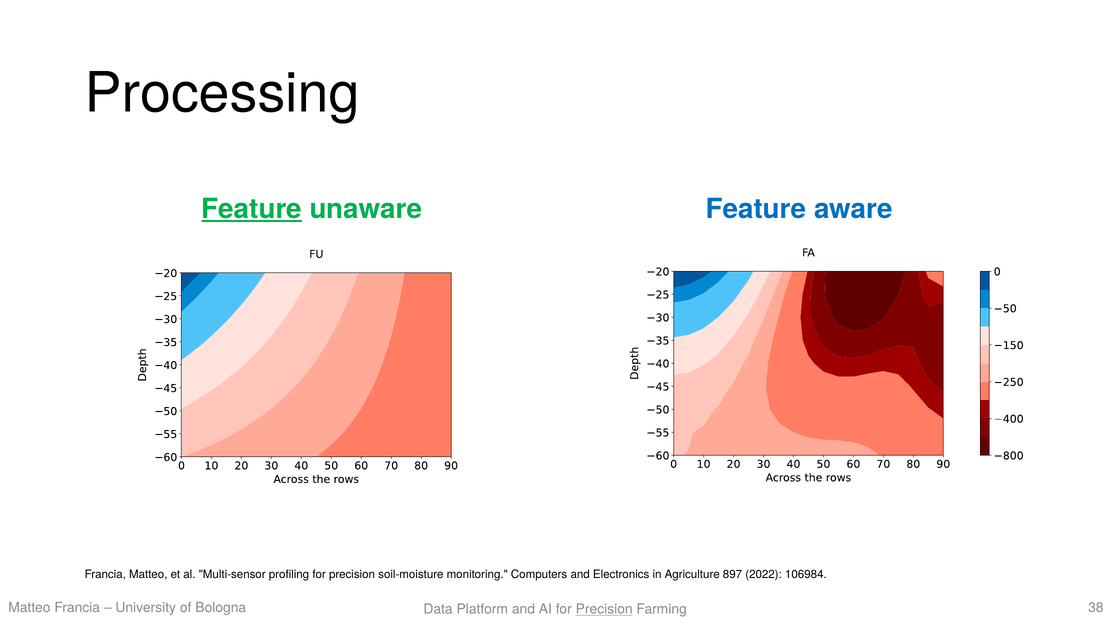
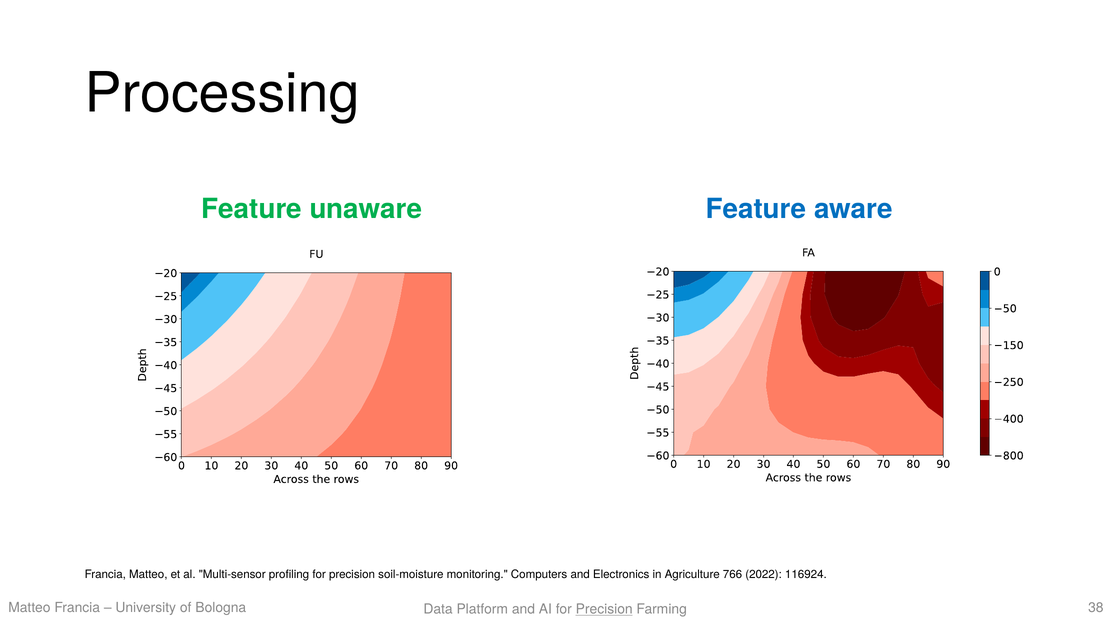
Feature underline: present -> none (252, 209)
897: 897 -> 766 (732, 575)
106984: 106984 -> 116924 (806, 575)
